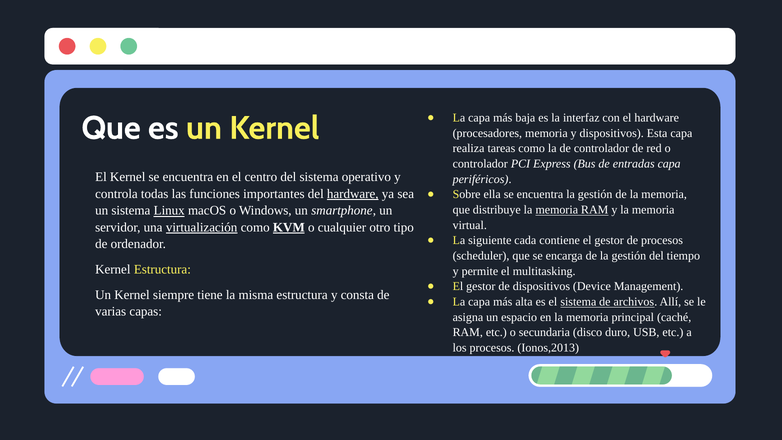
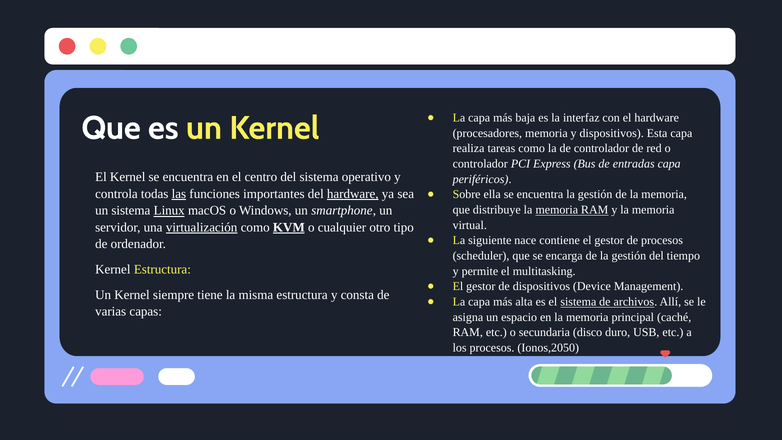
las underline: none -> present (179, 194)
cada: cada -> nace (525, 240)
Ionos,2013: Ionos,2013 -> Ionos,2050 (548, 348)
